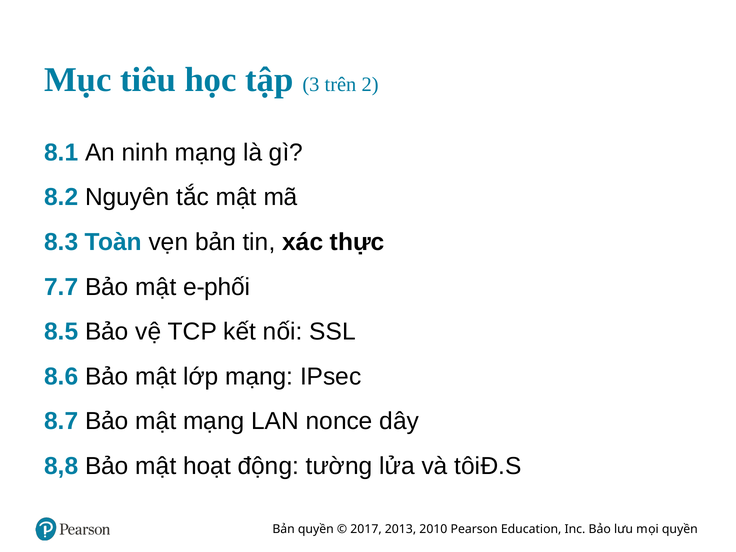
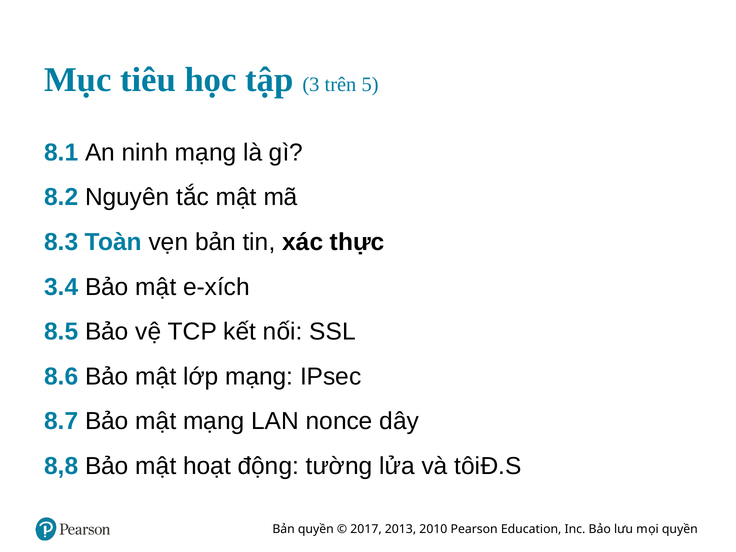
2: 2 -> 5 (370, 85)
7.7: 7.7 -> 3.4 (61, 287)
e-phối: e-phối -> e-xích (216, 287)
